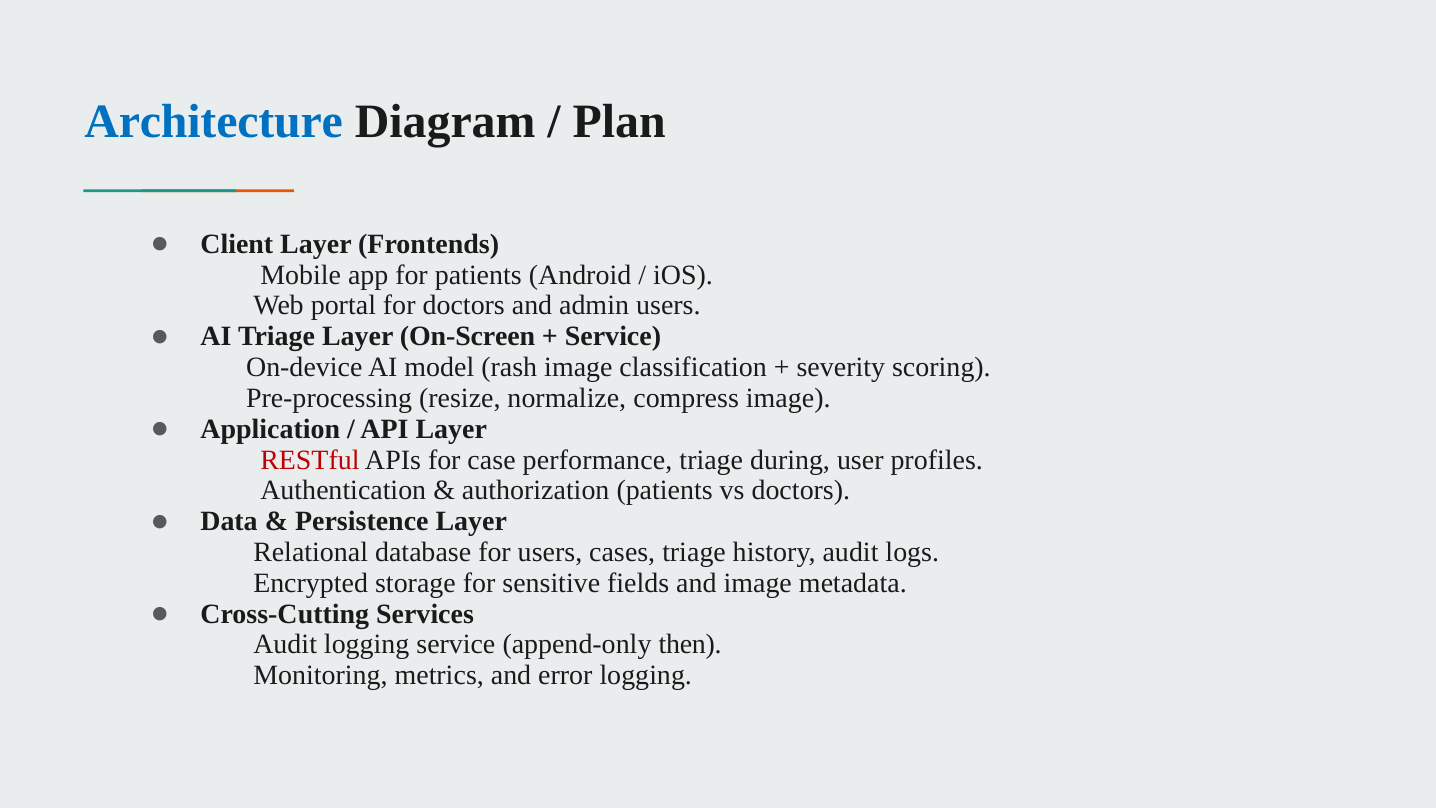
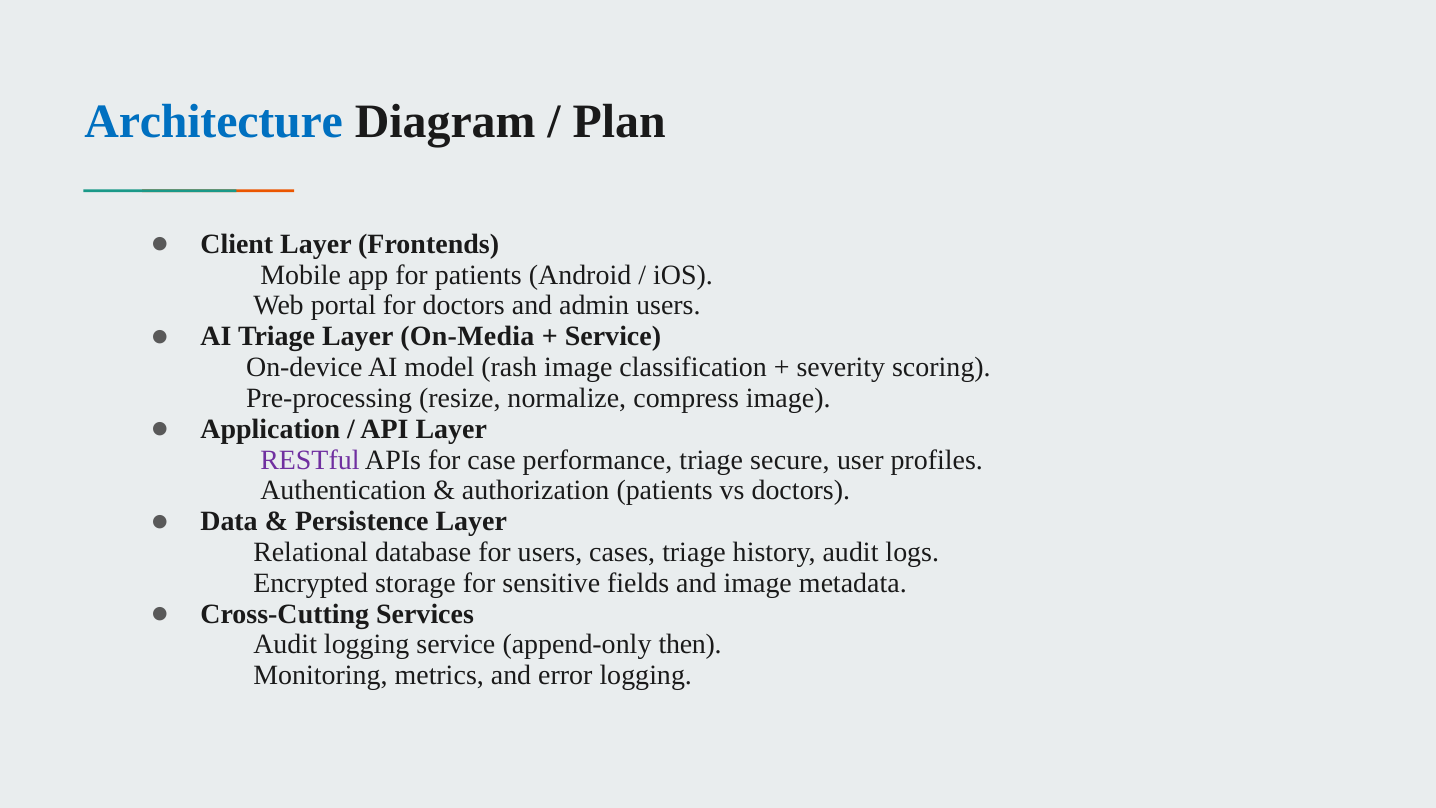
On-Screen: On-Screen -> On-Media (467, 336)
RESTful colour: red -> purple (310, 460)
during: during -> secure (790, 460)
